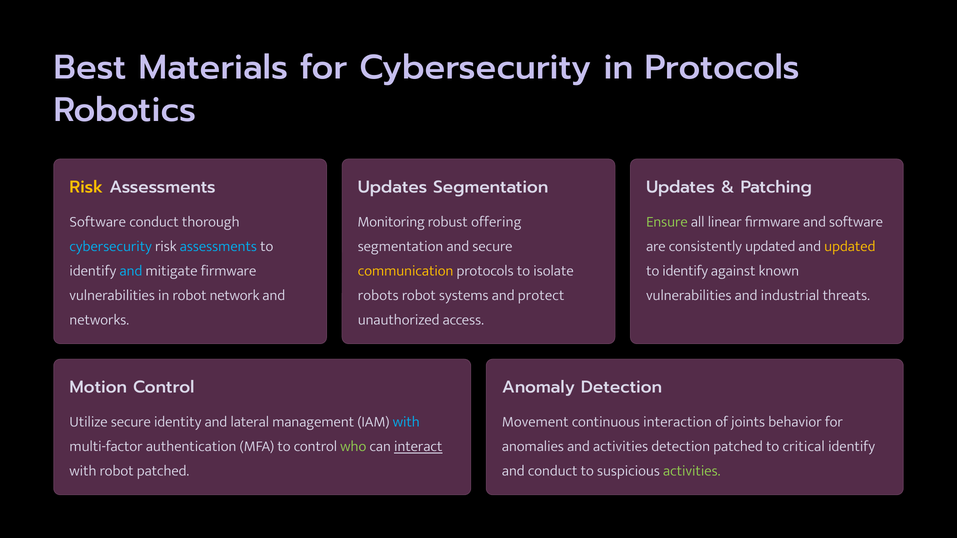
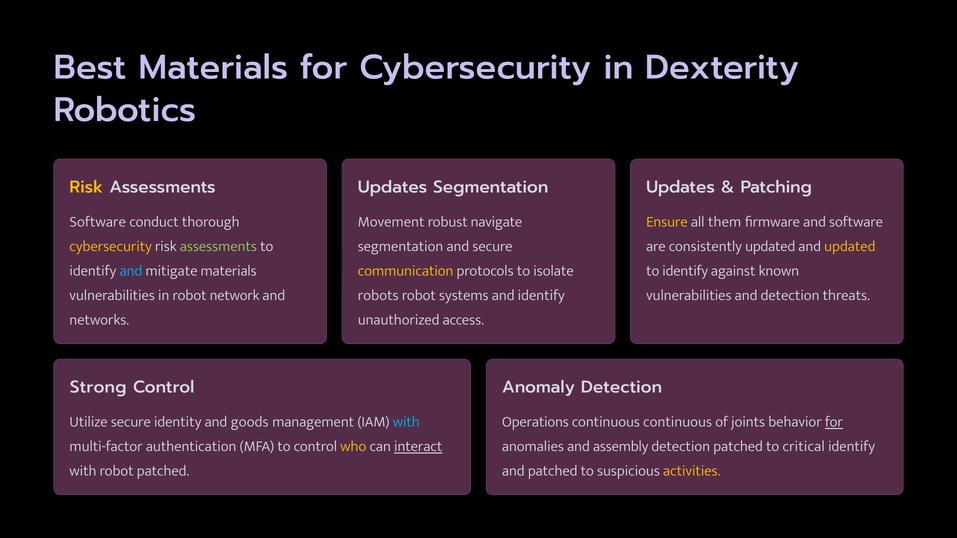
in Protocols: Protocols -> Dexterity (722, 68)
Monitoring: Monitoring -> Movement (391, 222)
offering: offering -> navigate (496, 222)
Ensure colour: light green -> yellow (667, 222)
linear: linear -> them (725, 222)
cybersecurity colour: light blue -> yellow (111, 246)
assessments colour: light blue -> light green (218, 246)
mitigate firmware: firmware -> materials (229, 271)
and protect: protect -> identify (541, 296)
and industrial: industrial -> detection (790, 296)
Motion: Motion -> Strong (98, 387)
lateral: lateral -> goods (250, 422)
Movement: Movement -> Operations (535, 422)
continuous interaction: interaction -> continuous (678, 422)
for underline: none -> present (834, 422)
who colour: light green -> yellow (353, 447)
and activities: activities -> assembly (621, 447)
and conduct: conduct -> patched (553, 471)
activities colour: light green -> yellow (692, 471)
